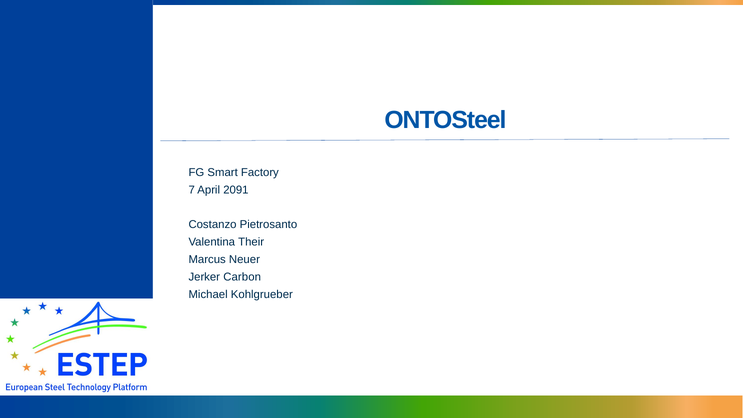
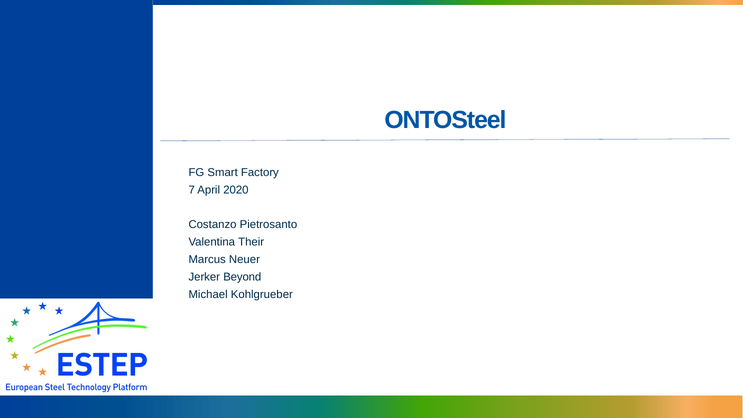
2091: 2091 -> 2020 (236, 190)
Carbon: Carbon -> Beyond (242, 277)
